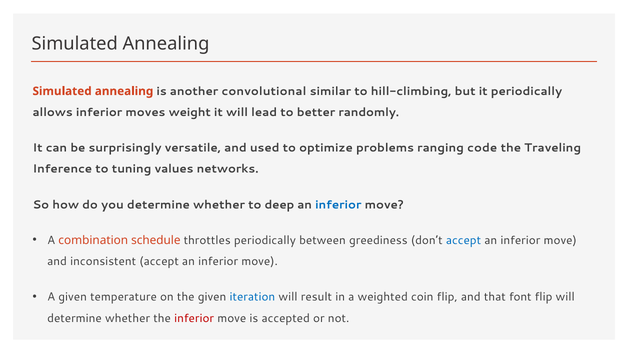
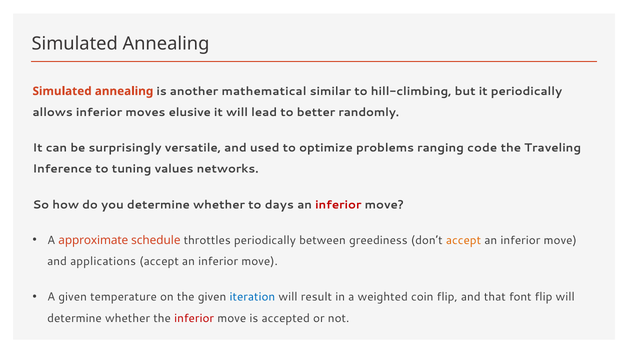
convolutional: convolutional -> mathematical (264, 91)
weight: weight -> elusive (190, 112)
deep: deep -> days (279, 205)
inferior colour: blue -> red (338, 205)
combination: combination -> approximate (93, 240)
accept colour: blue -> orange (463, 240)
inconsistent: inconsistent -> applications (103, 262)
